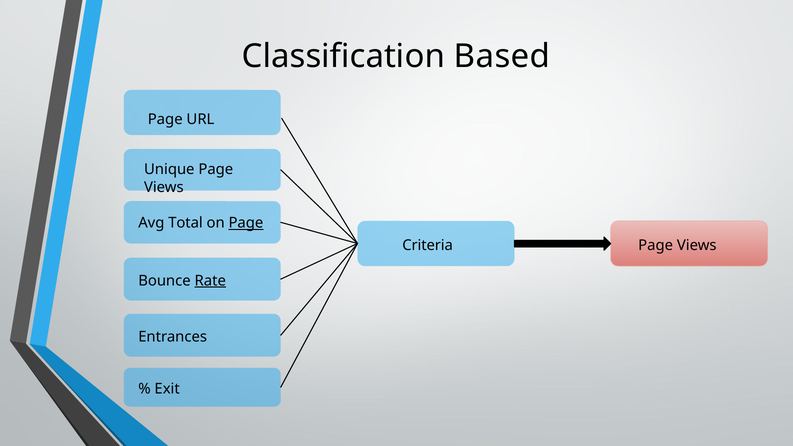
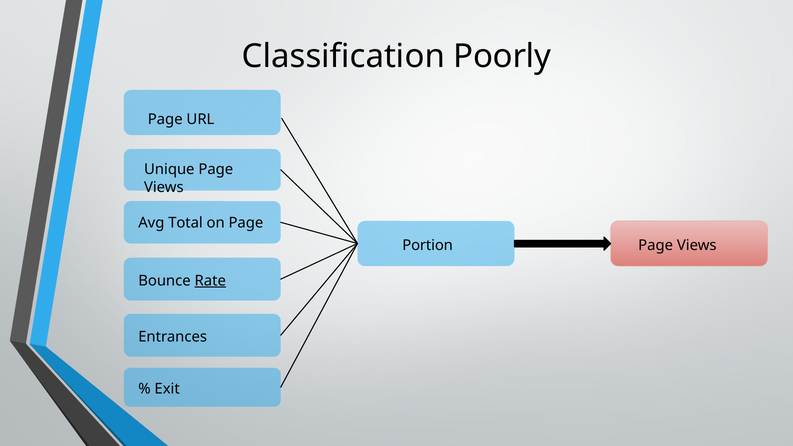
Based: Based -> Poorly (502, 56)
Page underline: present -> none (246, 223)
Criteria: Criteria -> Portion (428, 245)
